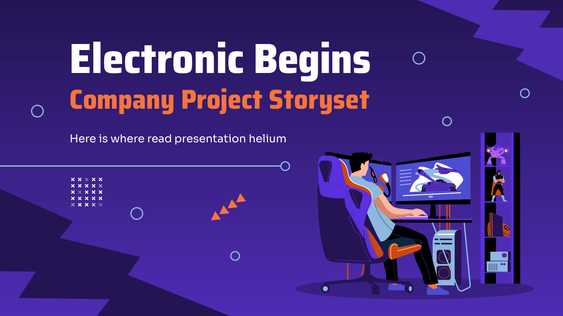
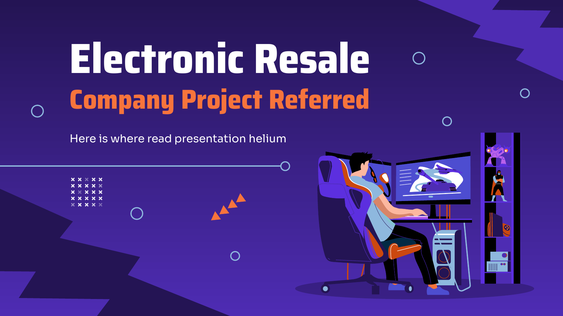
Begins: Begins -> Resale (312, 59)
Storyset: Storyset -> Referred (319, 100)
